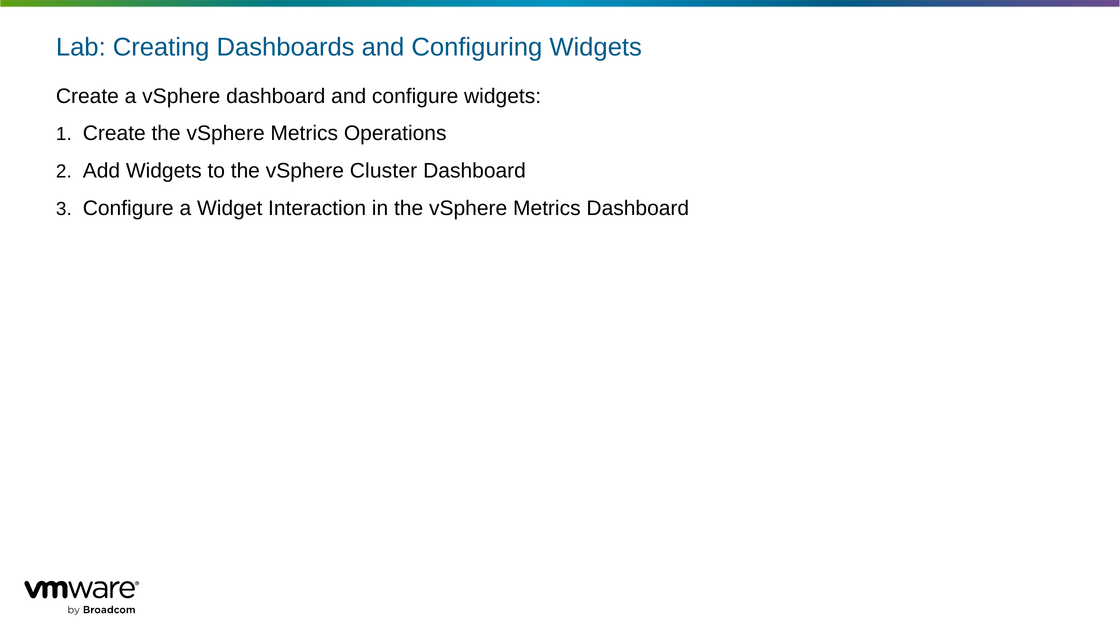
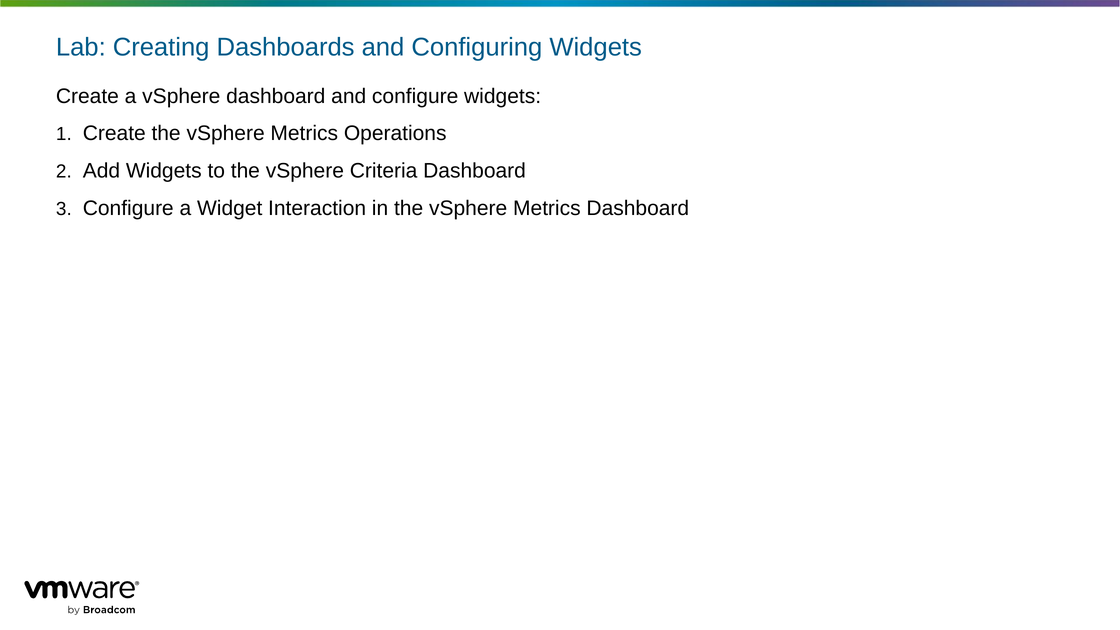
Cluster: Cluster -> Criteria (384, 171)
